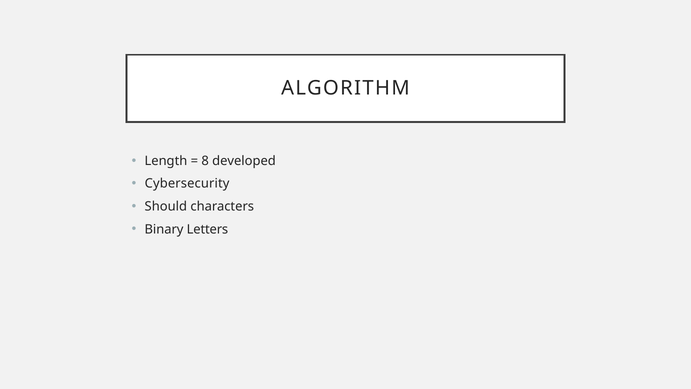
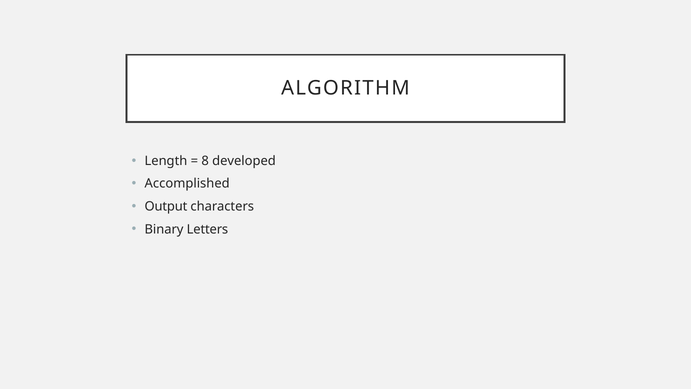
Cybersecurity: Cybersecurity -> Accomplished (187, 184)
Should: Should -> Output (166, 206)
